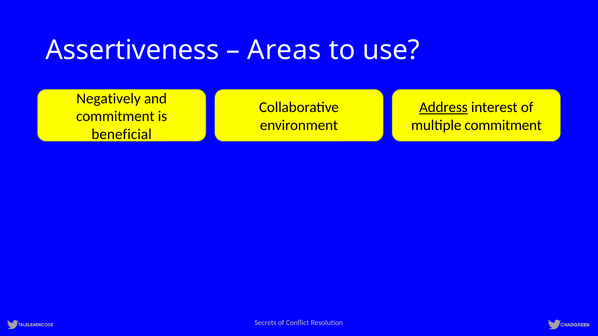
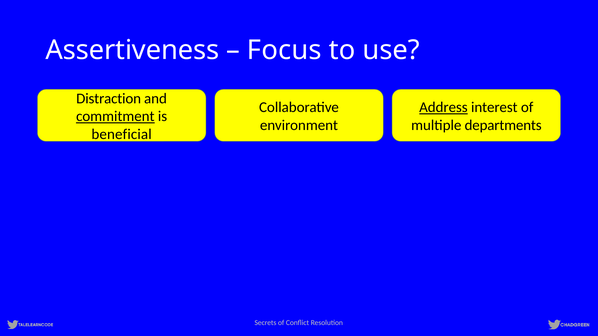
Areas: Areas -> Focus (284, 50)
Negatively: Negatively -> Distraction (109, 99)
commitment underline: none -> present (115, 116)
multiple commitment: commitment -> departments (503, 125)
